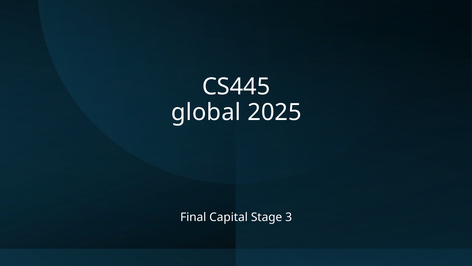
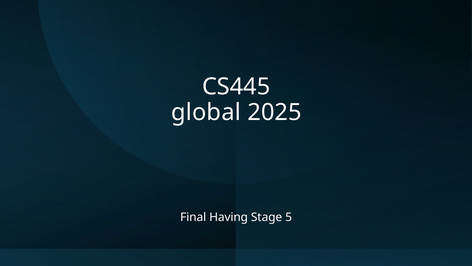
Capital: Capital -> Having (229, 217)
3: 3 -> 5 (289, 217)
